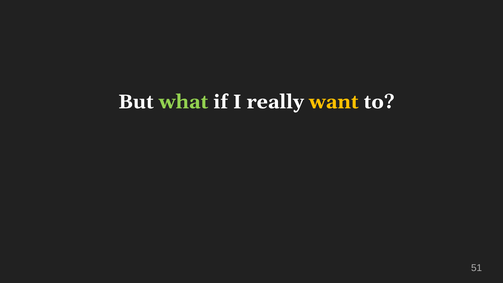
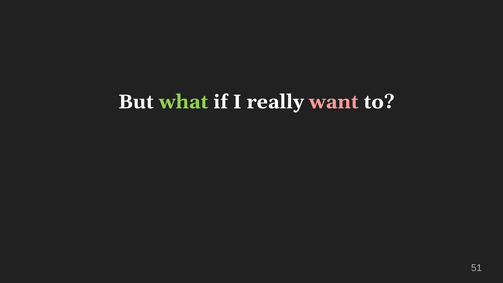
want colour: yellow -> pink (334, 102)
